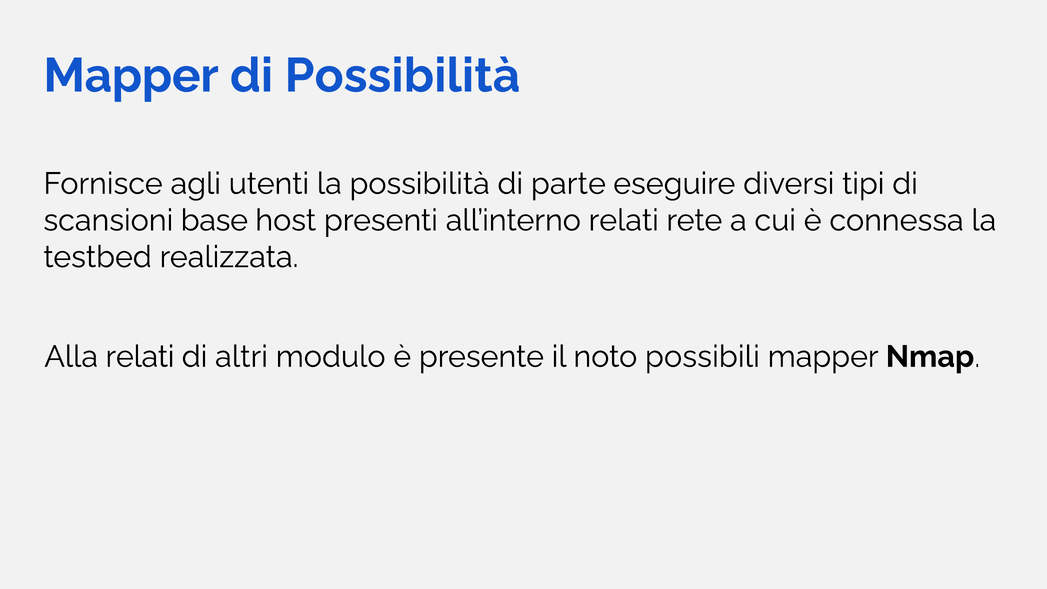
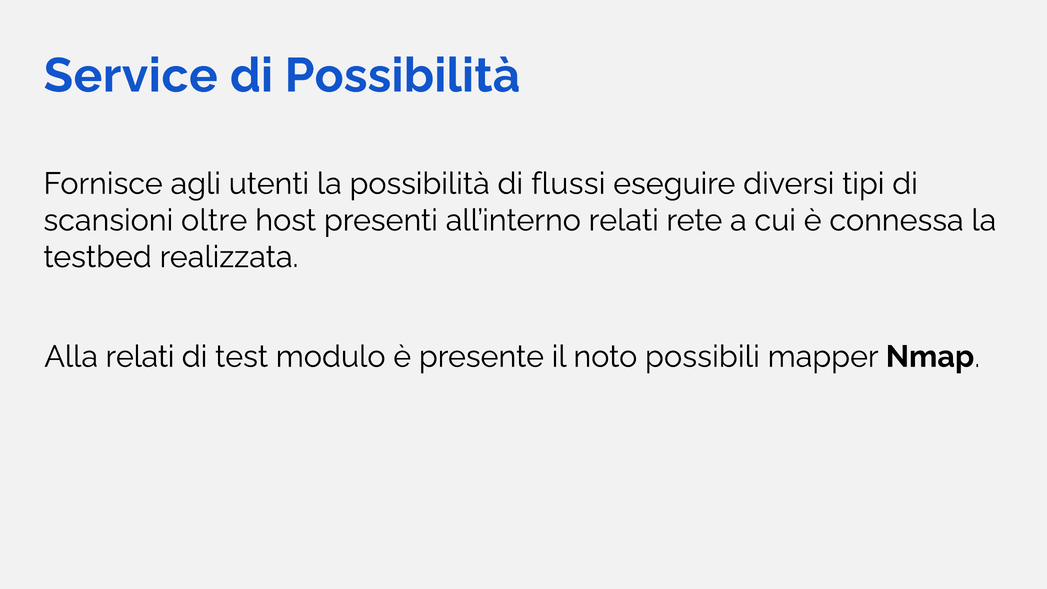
Mapper: Mapper -> Service (131, 76)
parte: parte -> flussi (568, 184)
base: base -> oltre (214, 220)
altri: altri -> test (242, 357)
